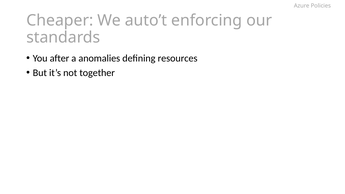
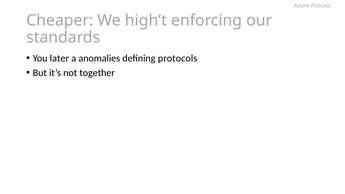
auto’t: auto’t -> high’t (146, 20)
after: after -> later (59, 58)
resources: resources -> protocols (178, 58)
